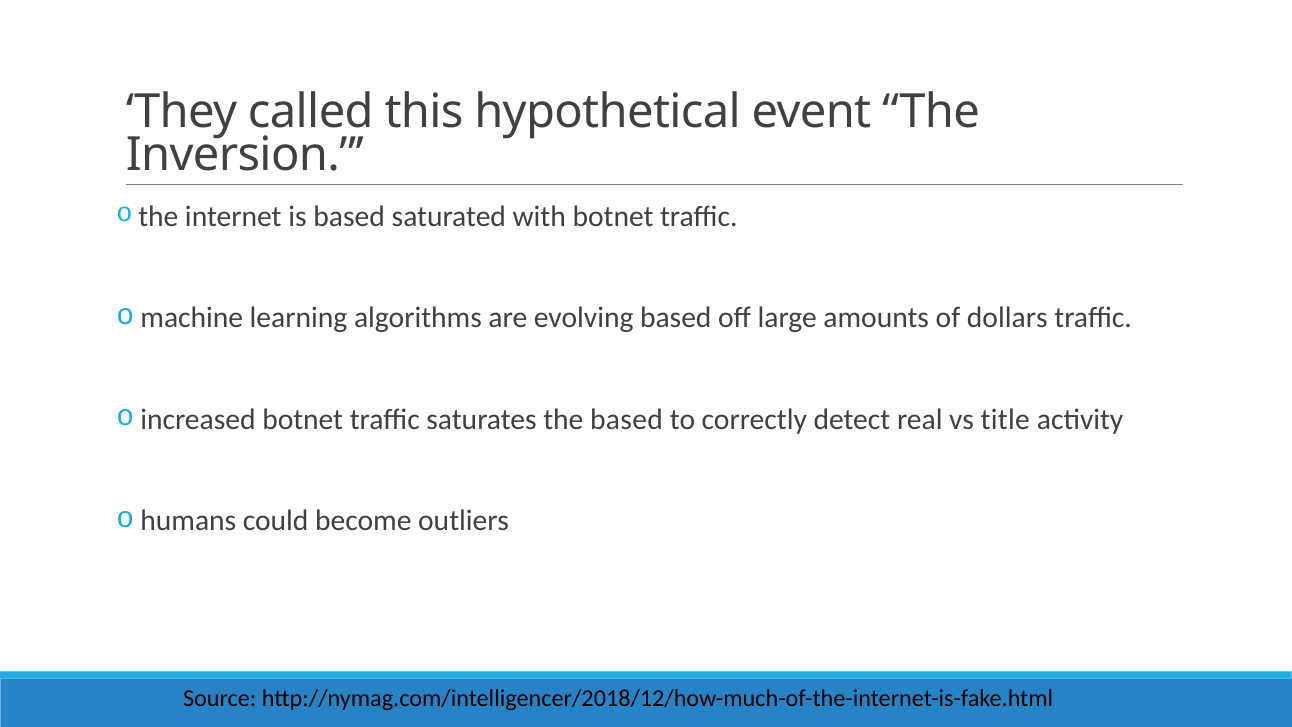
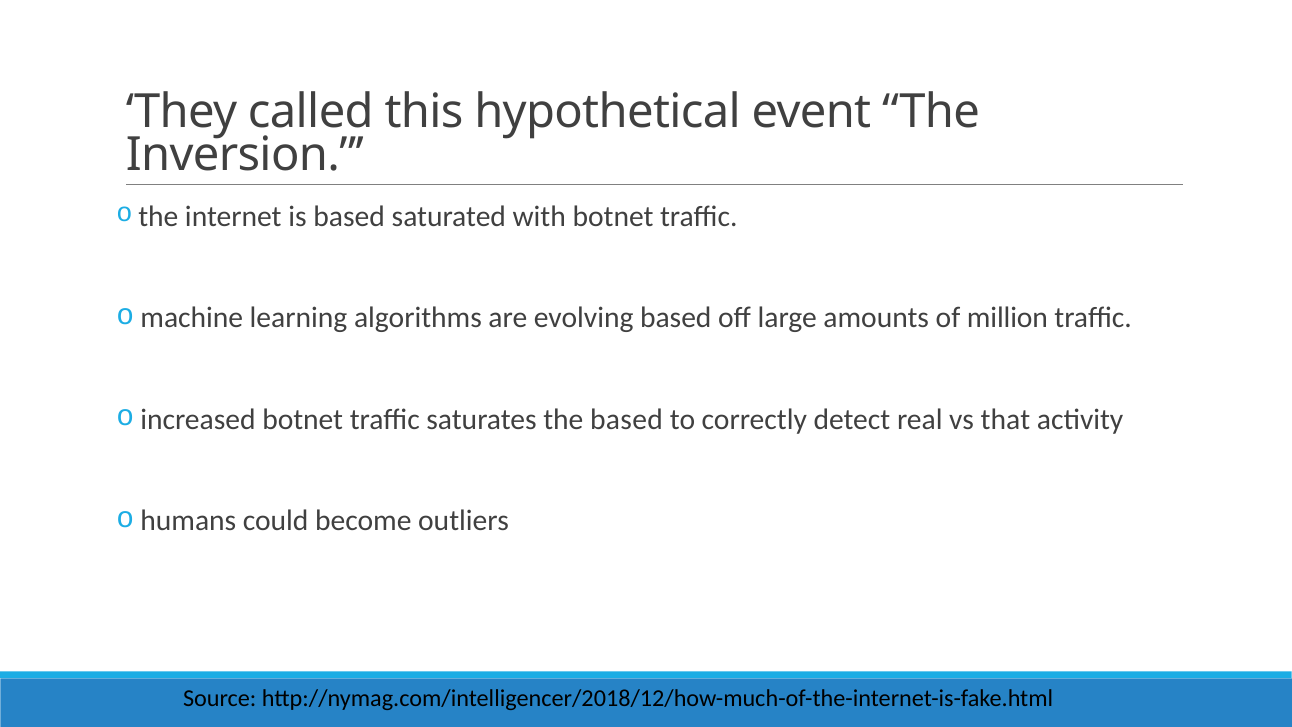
dollars: dollars -> million (1007, 318)
title: title -> that (1005, 419)
